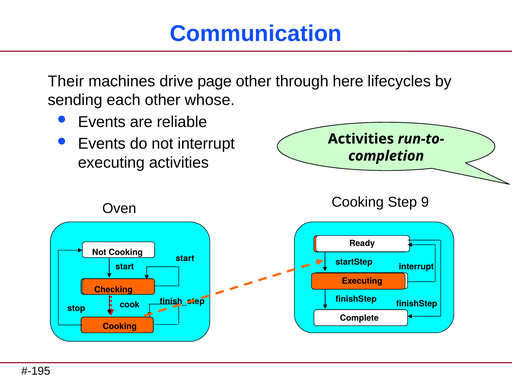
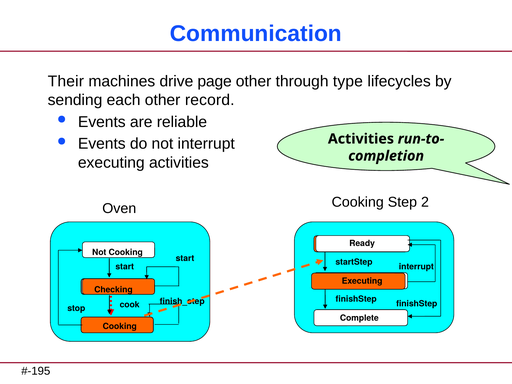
here: here -> type (348, 81)
whose: whose -> record (210, 100)
9: 9 -> 2 (425, 202)
